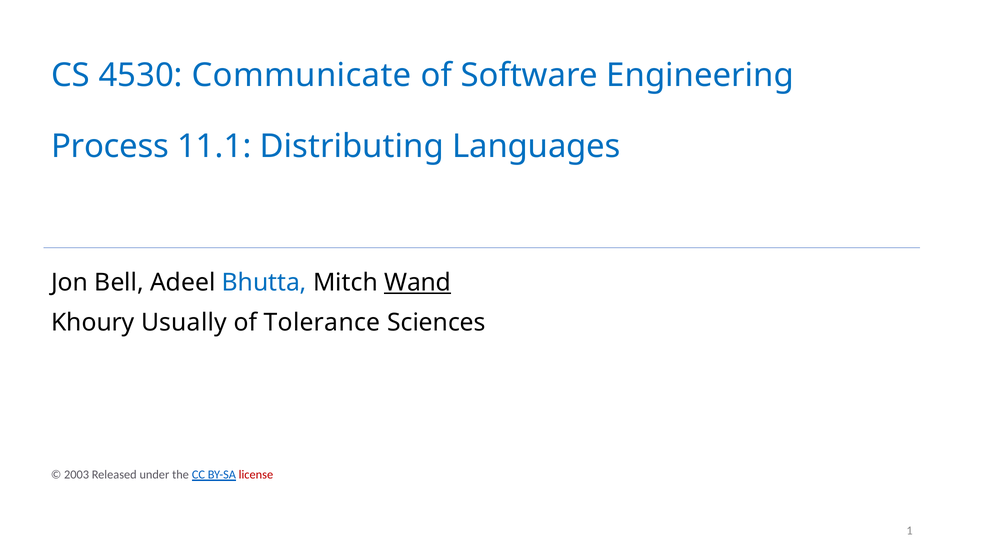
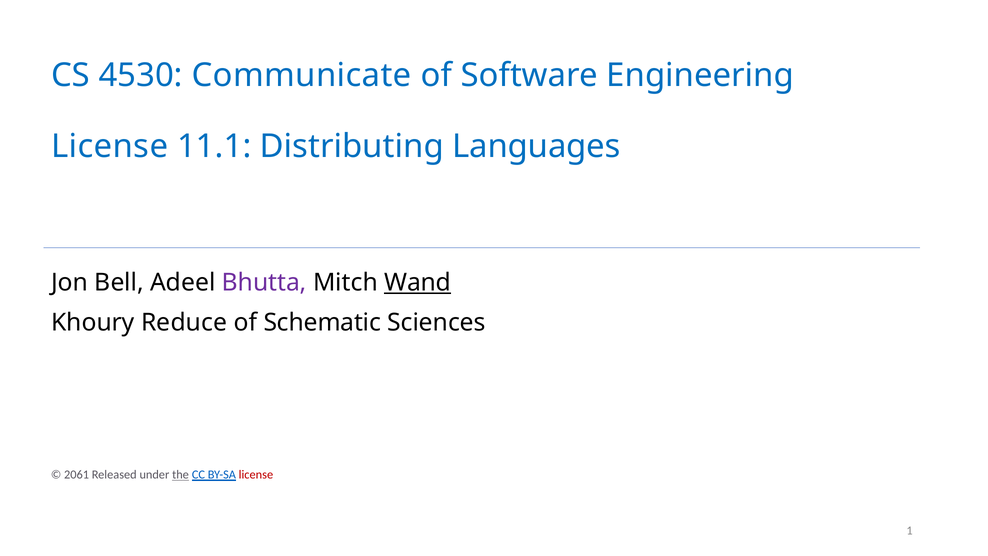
Process: Process -> License (110, 146)
Bhutta colour: blue -> purple (264, 283)
Usually: Usually -> Reduce (184, 323)
Tolerance: Tolerance -> Schematic (322, 323)
2003: 2003 -> 2061 (77, 475)
the underline: none -> present (181, 475)
